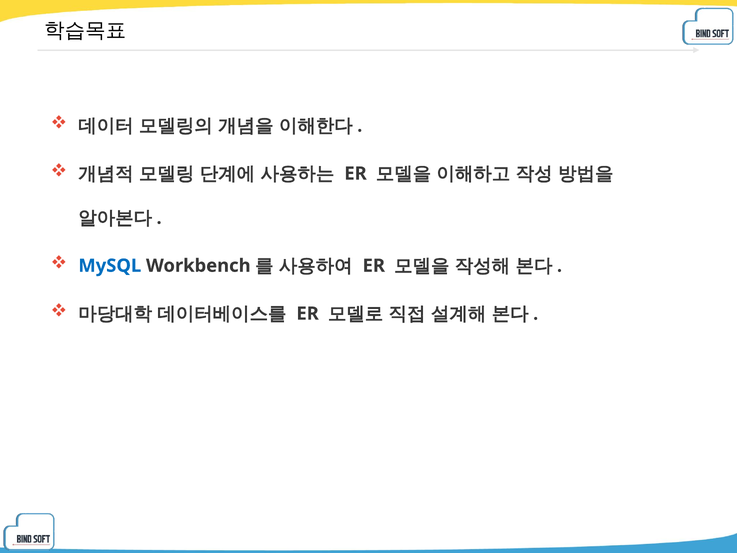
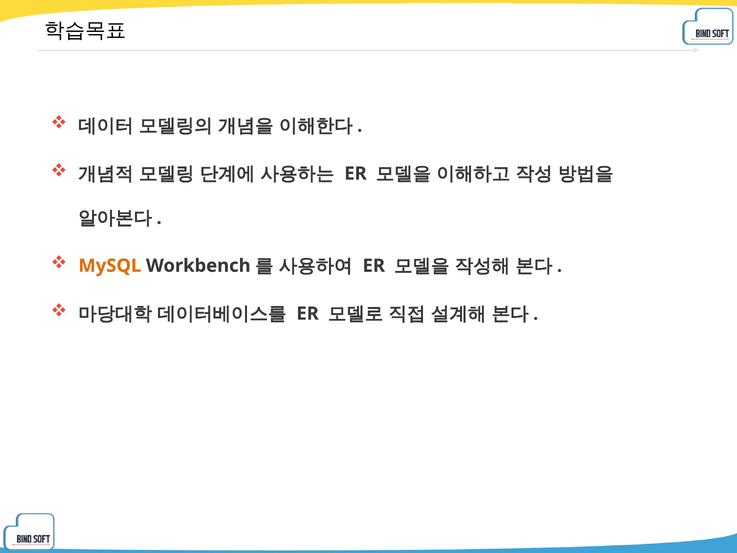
MySQL colour: blue -> orange (110, 266)
